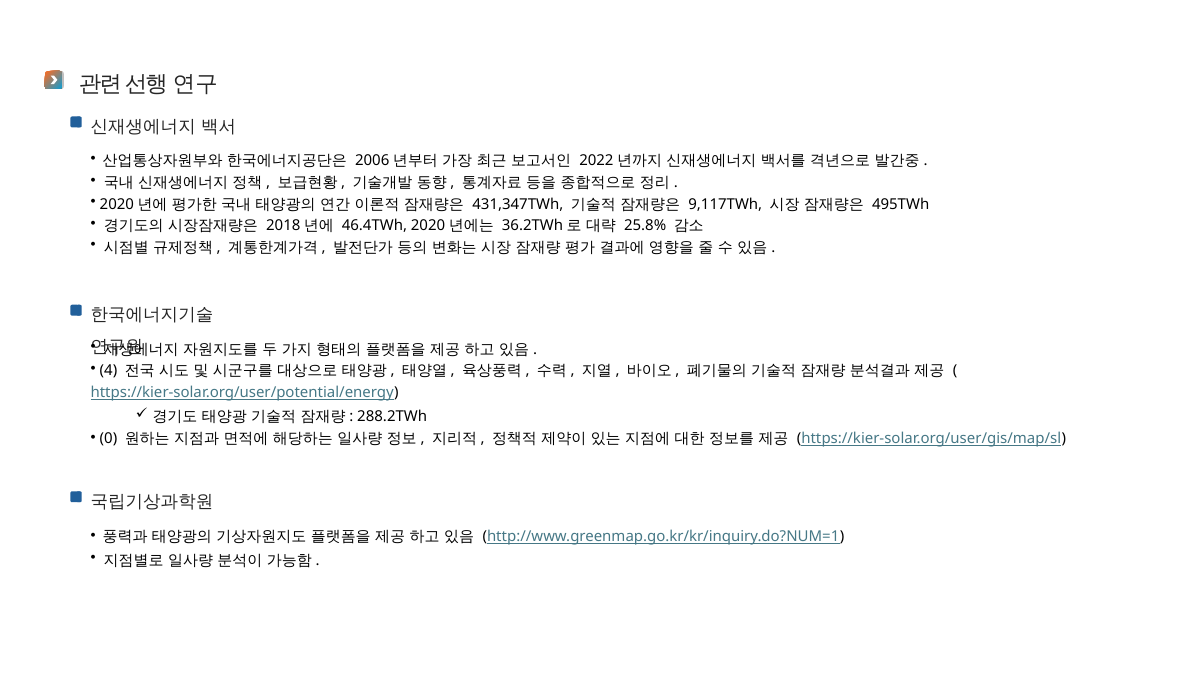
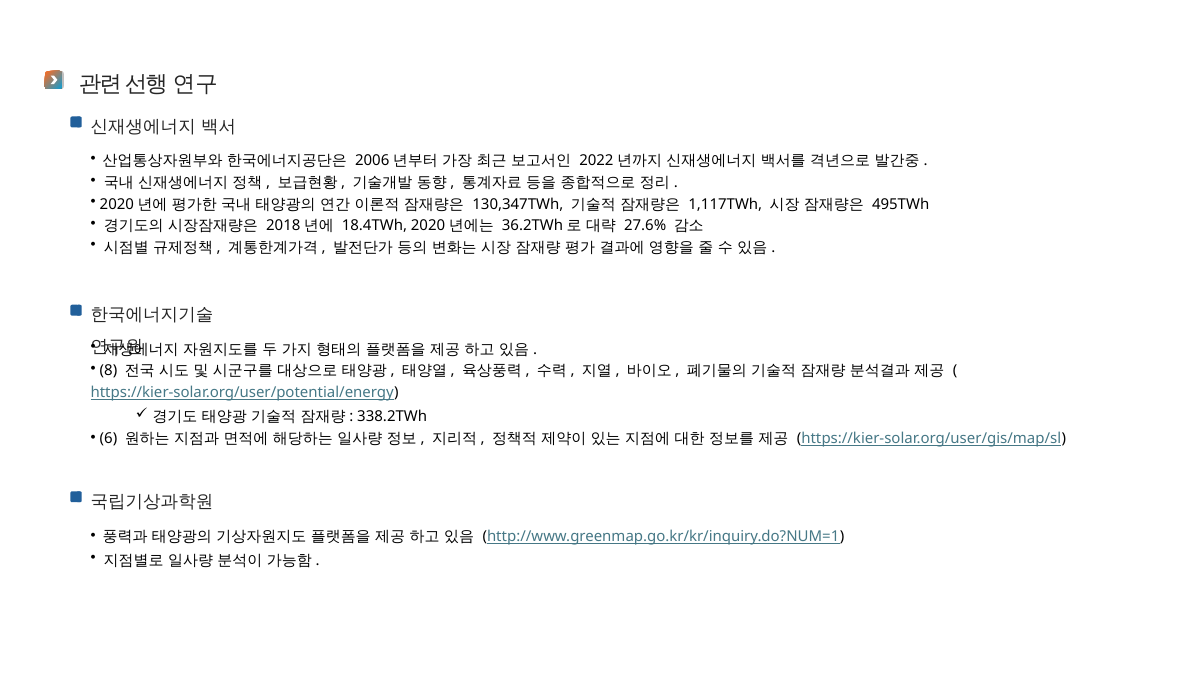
431,347TWh: 431,347TWh -> 130,347TWh (518, 204)
9,117TWh: 9,117TWh -> 1,117TWh (725, 204)
46.4TWh: 46.4TWh -> 18.4TWh (374, 226)
25.8%: 25.8% -> 27.6% (645, 226)
4: 4 -> 8 (109, 371)
288.2TWh: 288.2TWh -> 338.2TWh (392, 417)
0: 0 -> 6 (109, 439)
